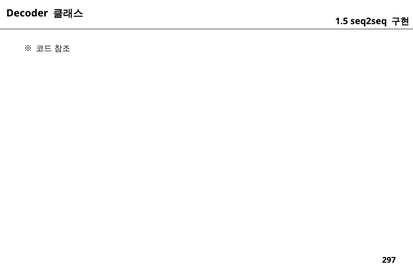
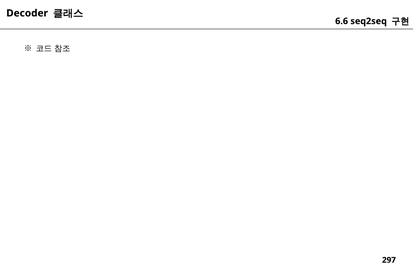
1.5: 1.5 -> 6.6 (342, 21)
